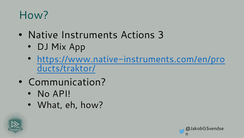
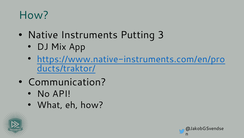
Actions: Actions -> Putting (138, 35)
